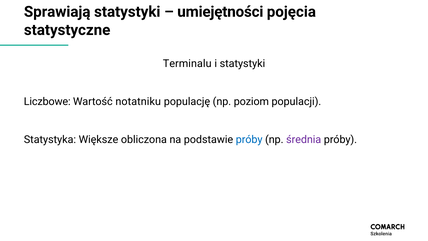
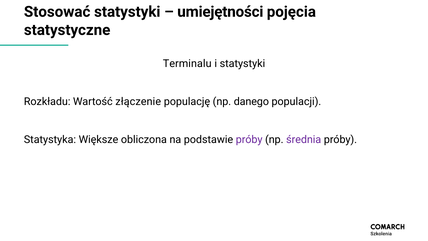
Sprawiają: Sprawiają -> Stosować (57, 12)
Liczbowe: Liczbowe -> Rozkładu (47, 101)
notatniku: notatniku -> złączenie (138, 101)
poziom: poziom -> danego (251, 101)
próby colour: blue -> purple (249, 139)
